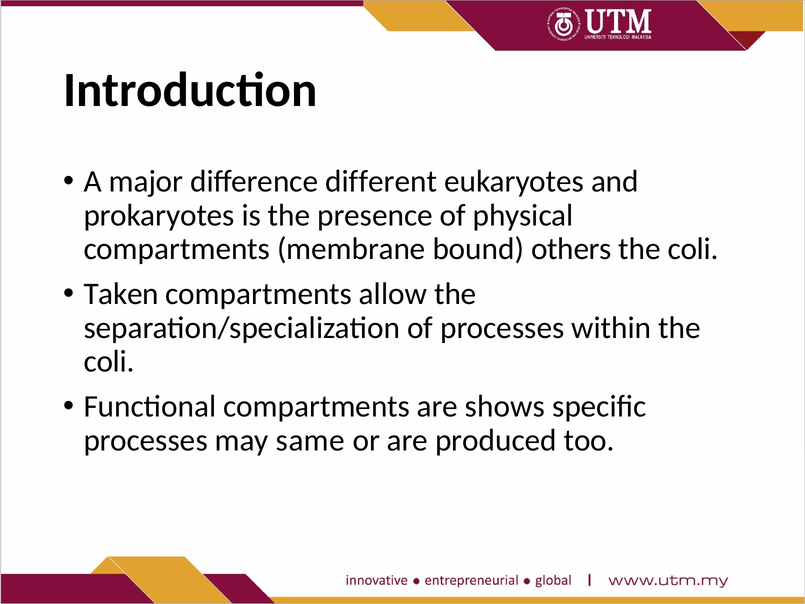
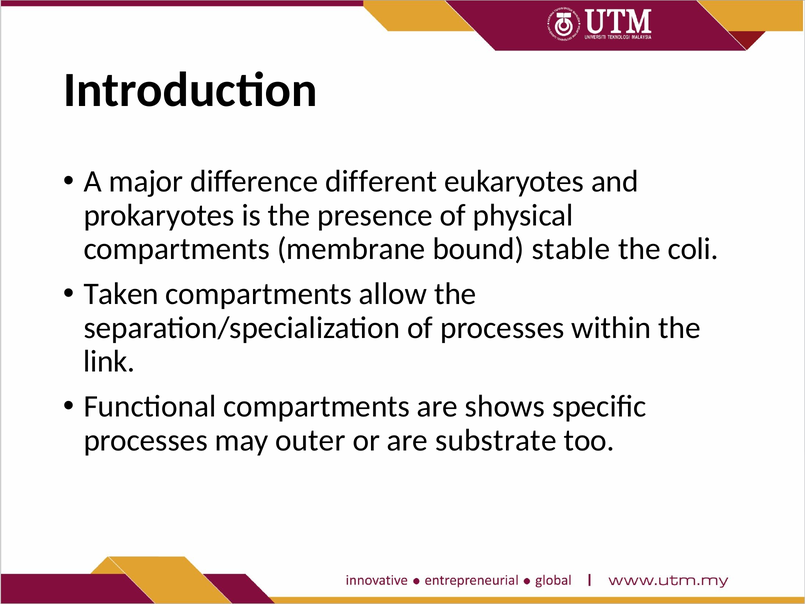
others: others -> stable (571, 249)
coli: coli -> link (109, 361)
same: same -> outer (310, 440)
produced: produced -> substrate (496, 440)
